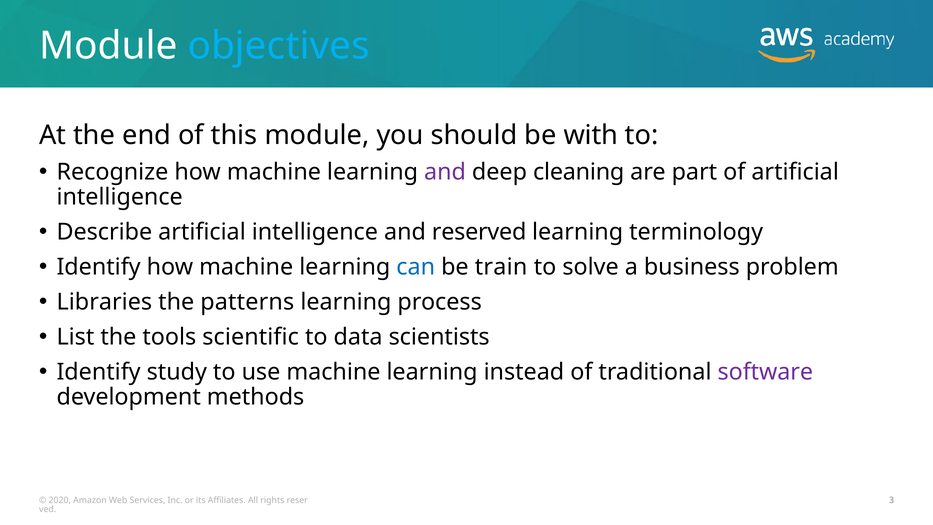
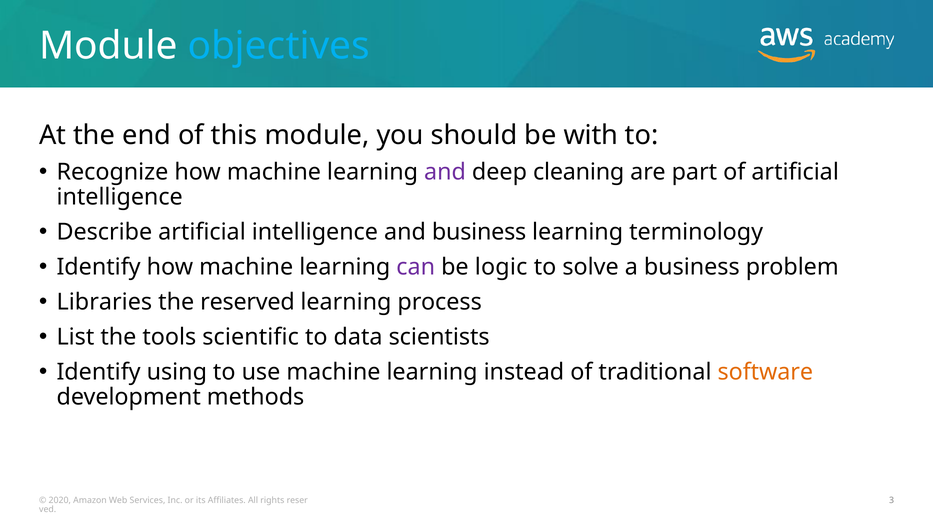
and reserved: reserved -> business (479, 232)
can colour: blue -> purple (416, 267)
train: train -> logic (501, 267)
patterns: patterns -> reserved (247, 302)
study: study -> using (177, 372)
software colour: purple -> orange (765, 372)
